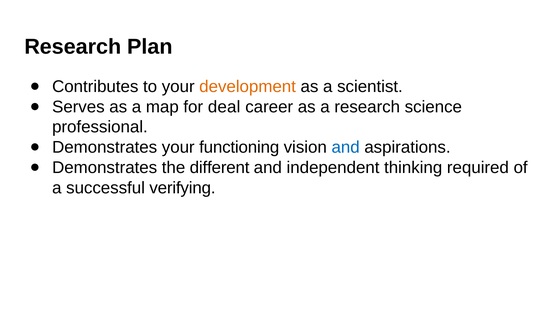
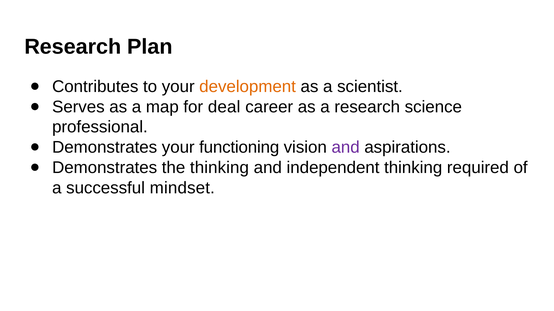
and colour: blue -> purple (346, 148)
the different: different -> thinking (219, 168)
verifying: verifying -> mindset (182, 188)
